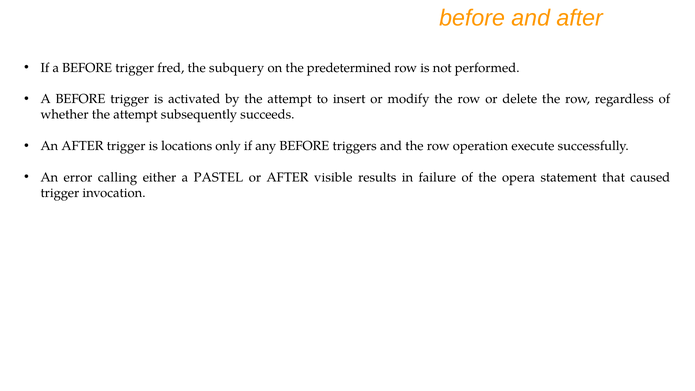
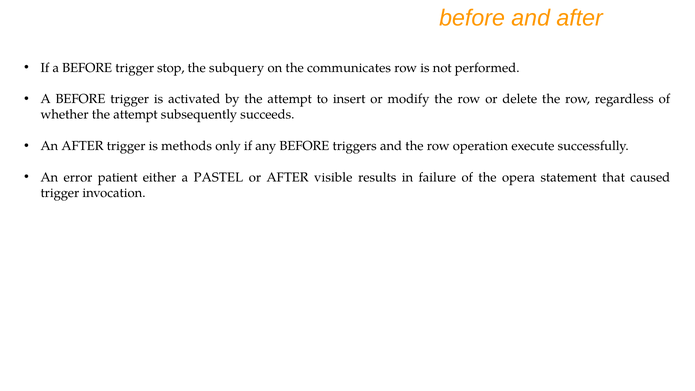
fred: fred -> stop (171, 68)
predetermined: predetermined -> communicates (349, 68)
locations: locations -> methods (187, 146)
calling: calling -> patient (118, 177)
